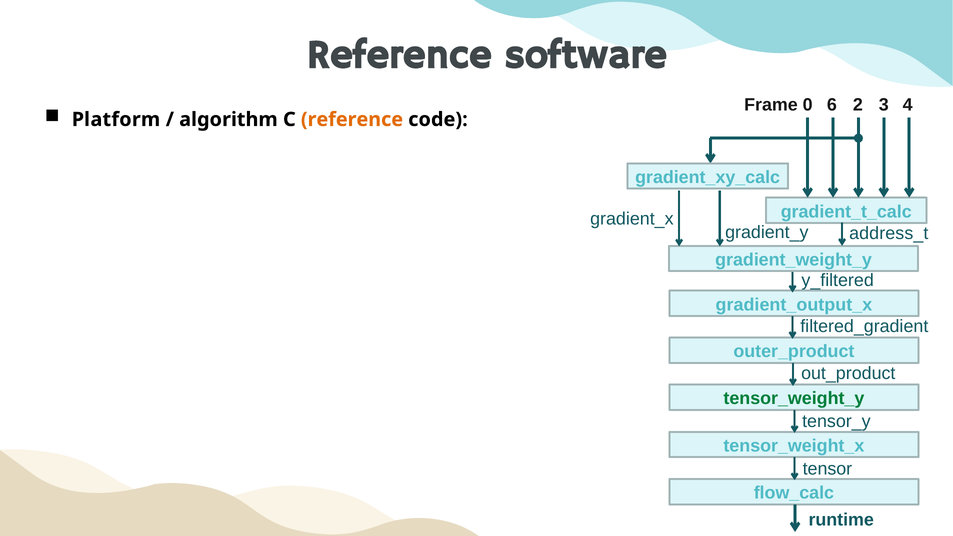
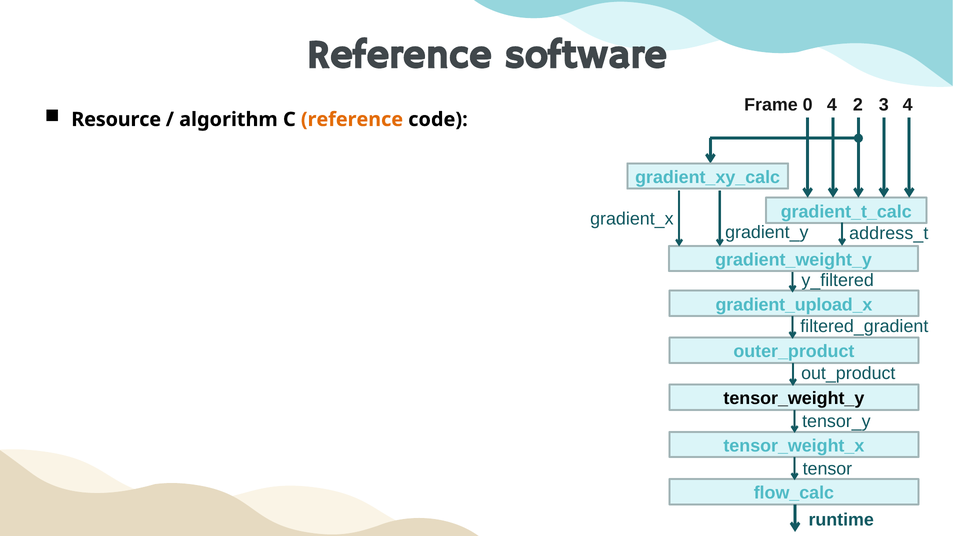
0 6: 6 -> 4 (832, 105)
Platform: Platform -> Resource (116, 120)
gradient_output_x: gradient_output_x -> gradient_upload_x (794, 305)
tensor_weight_y colour: green -> black (794, 398)
